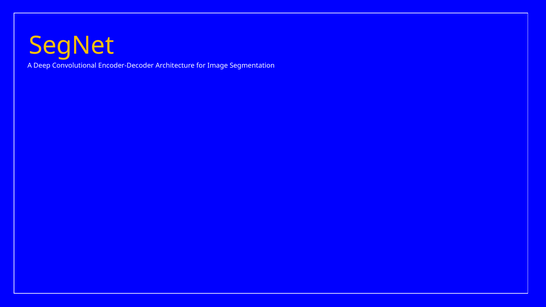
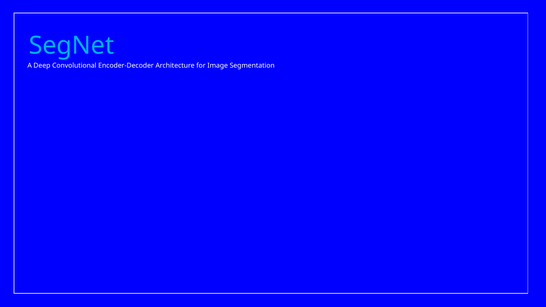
SegNet colour: yellow -> light blue (71, 46)
